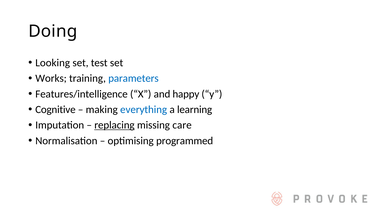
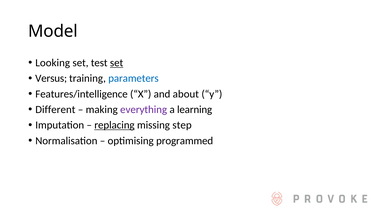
Doing: Doing -> Model (53, 31)
set underline: none -> present (117, 63)
Works: Works -> Versus (51, 78)
happy: happy -> about (186, 94)
Cognitive: Cognitive -> Different (55, 110)
everything colour: blue -> purple (144, 110)
care: care -> step (182, 125)
